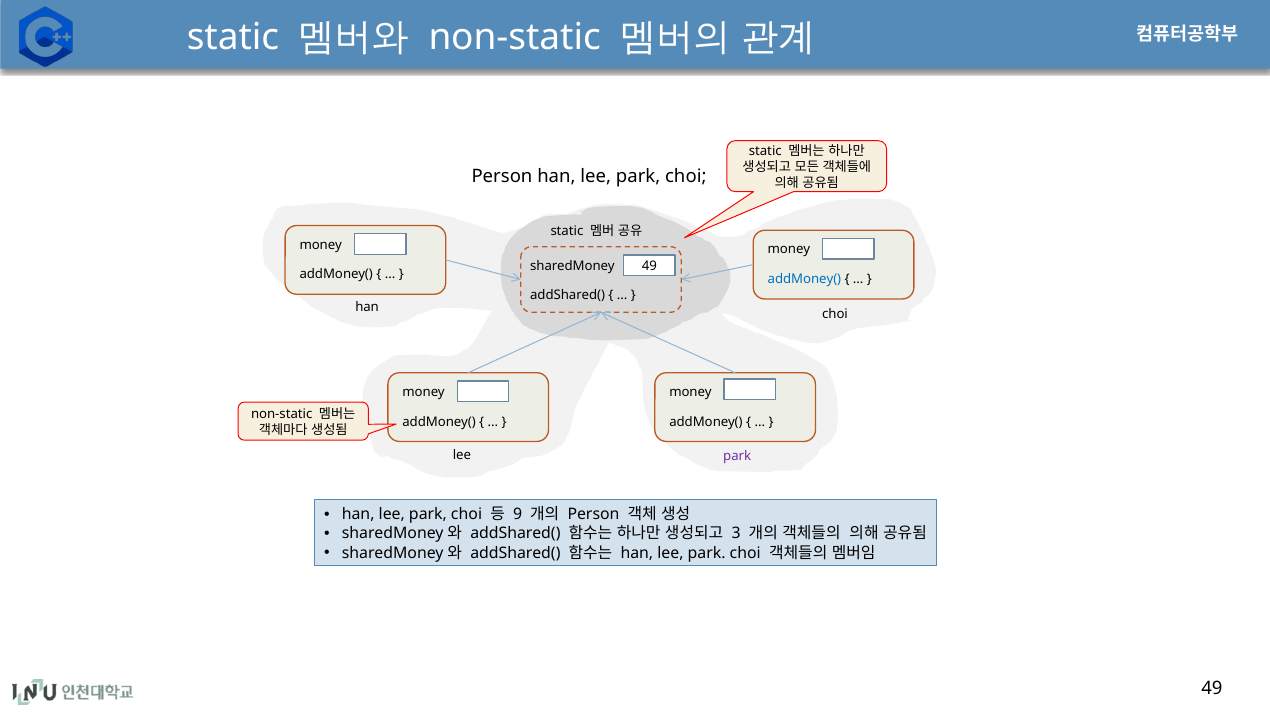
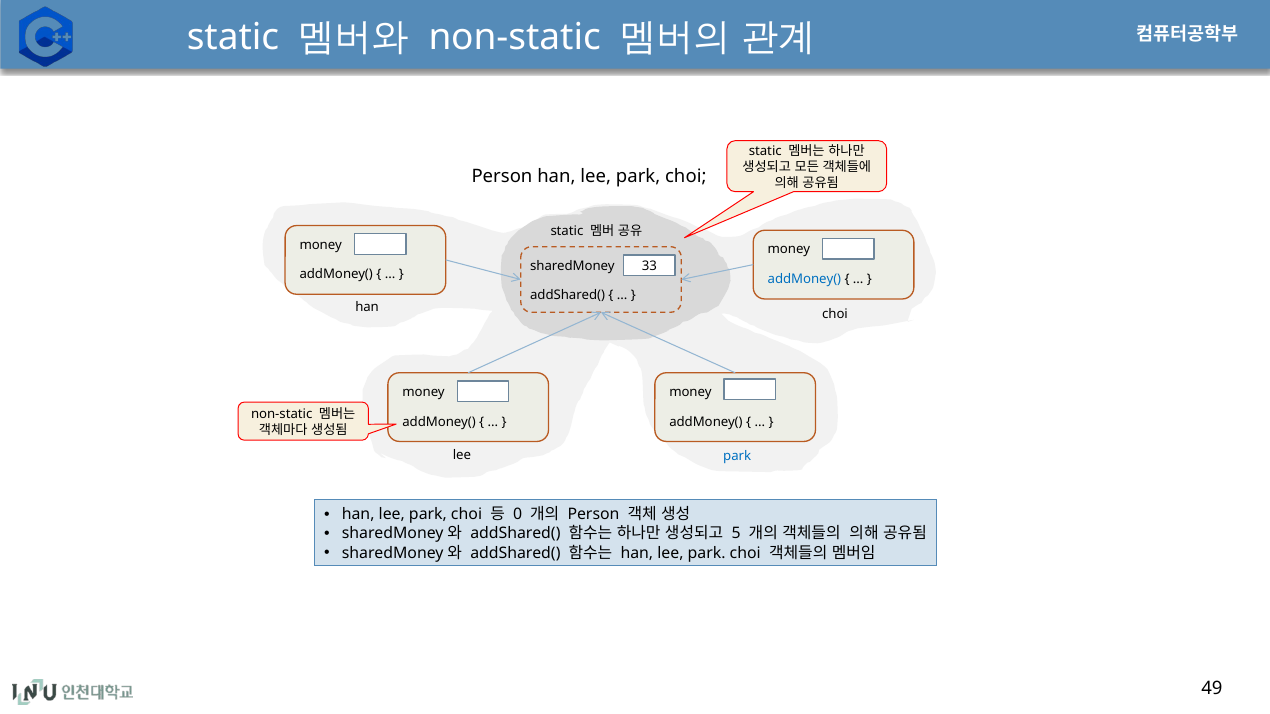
sharedMoney 49: 49 -> 33 (649, 266)
park colour: purple -> blue (737, 456)
9: 9 -> 0 (518, 515)
3: 3 -> 5 (736, 534)
